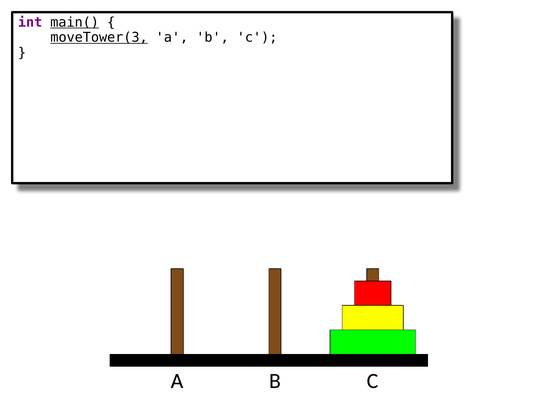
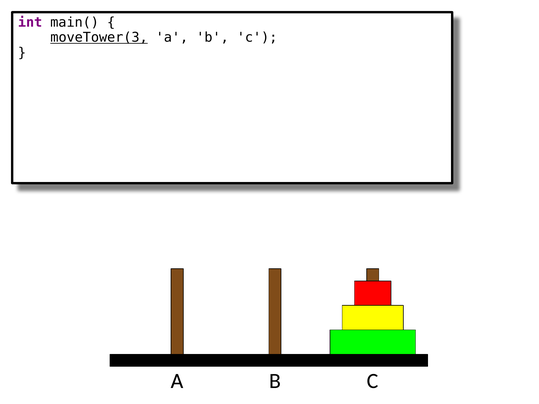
main( underline: present -> none (75, 22)
